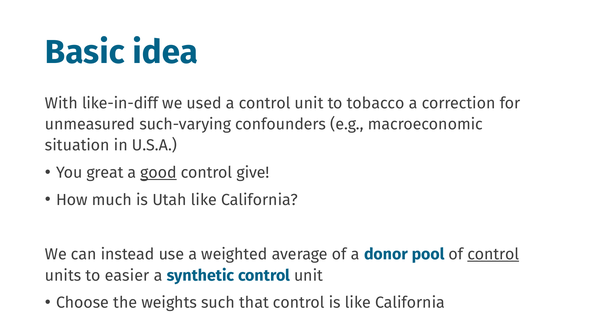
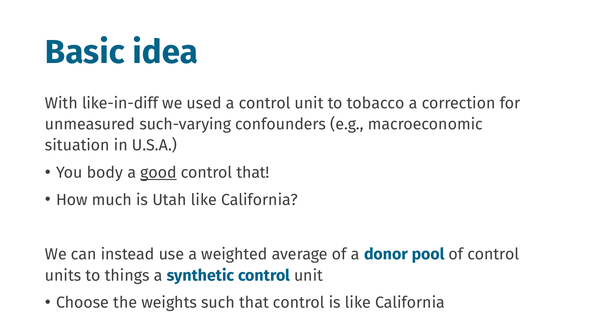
great: great -> body (105, 173)
control give: give -> that (253, 173)
control underline: present -> none (493, 254)
easier: easier -> things (127, 275)
